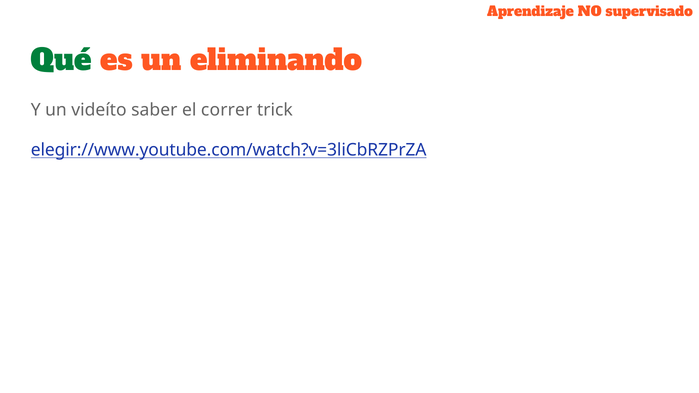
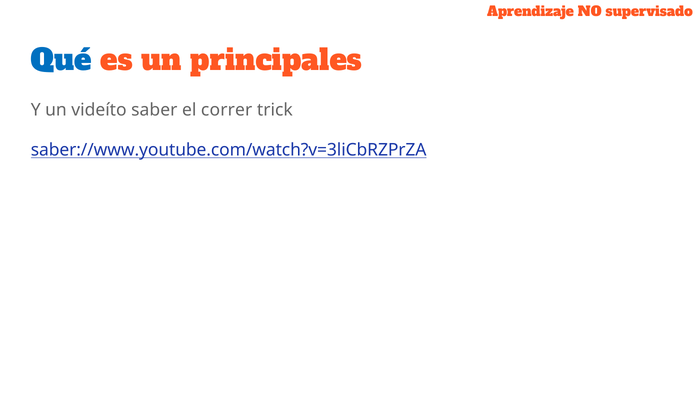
Qué colour: green -> blue (61, 61)
eliminando: eliminando -> principales (276, 61)
elegir://www.youtube.com/watch?v=3liCbRZPrZA: elegir://www.youtube.com/watch?v=3liCbRZPrZA -> saber://www.youtube.com/watch?v=3liCbRZPrZA (229, 150)
